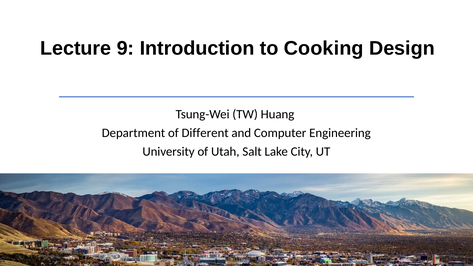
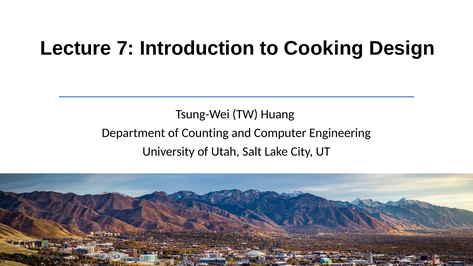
9: 9 -> 7 (125, 48)
Different: Different -> Counting (205, 133)
